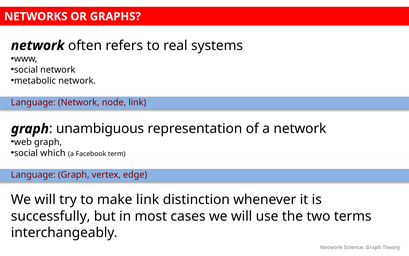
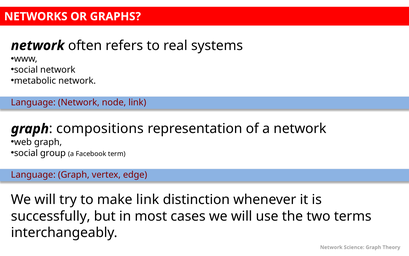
unambiguous: unambiguous -> compositions (100, 129)
which: which -> group (53, 153)
